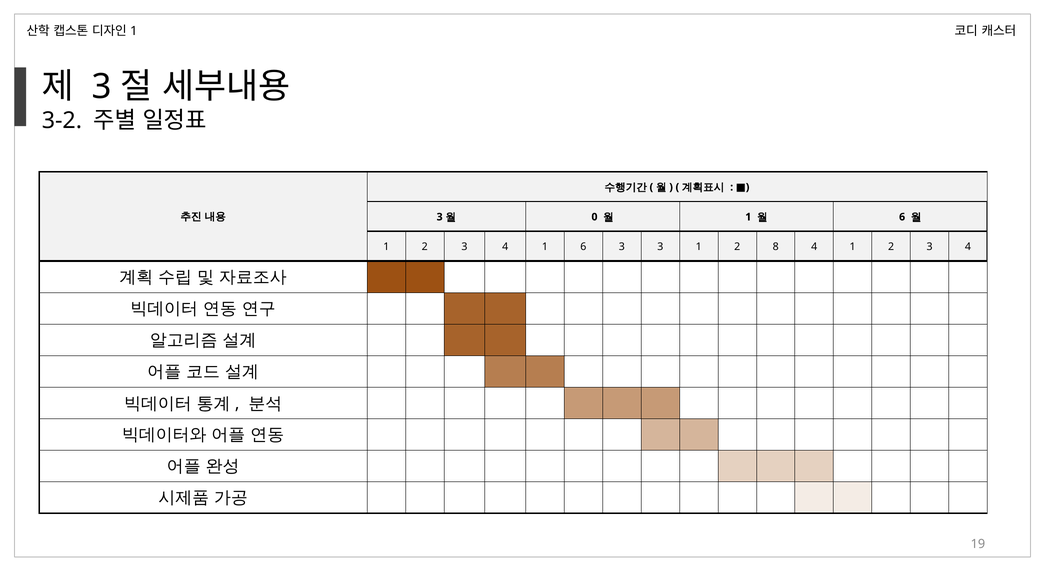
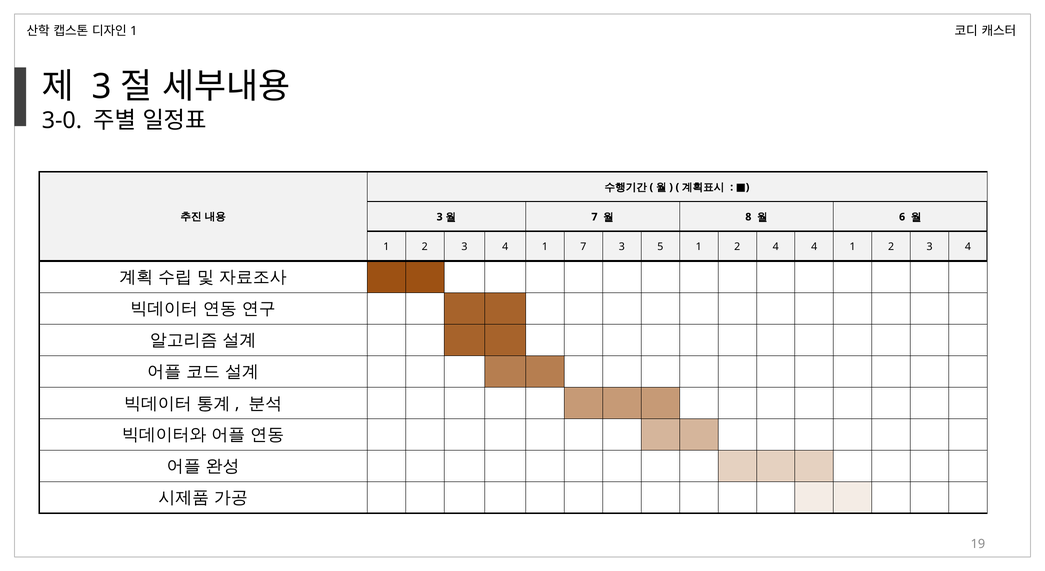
3-2: 3-2 -> 3-0 (62, 121)
0: 0 -> 7 (594, 217)
1: 1 -> 8 (748, 217)
1 6: 6 -> 7 (583, 247)
3 3: 3 -> 5 (660, 247)
2 8: 8 -> 4 (776, 247)
